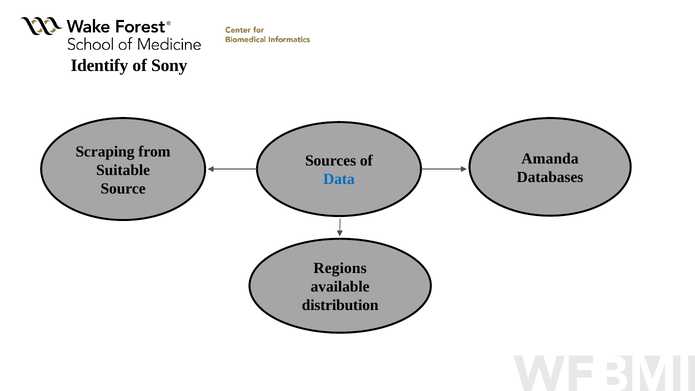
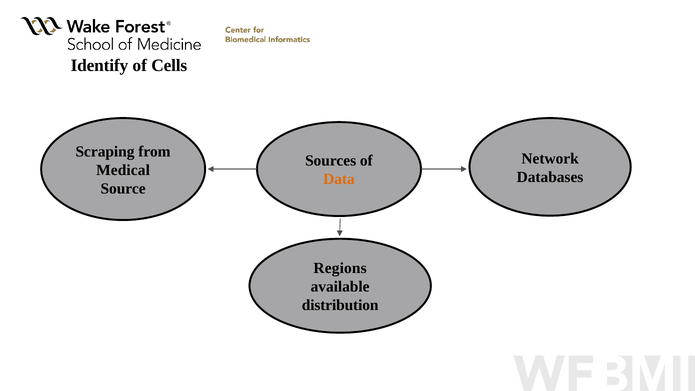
Sony: Sony -> Cells (169, 66)
Amanda: Amanda -> Network (550, 159)
Suitable: Suitable -> Medical (123, 170)
Data colour: blue -> orange (339, 179)
